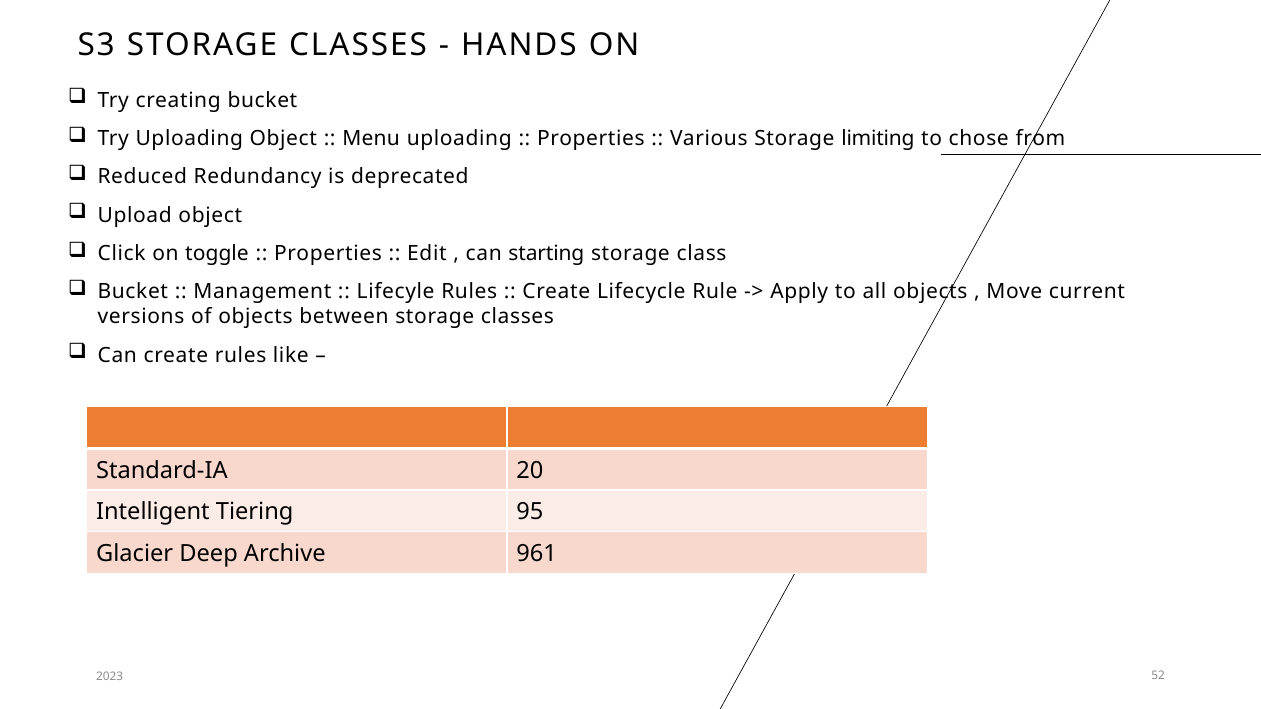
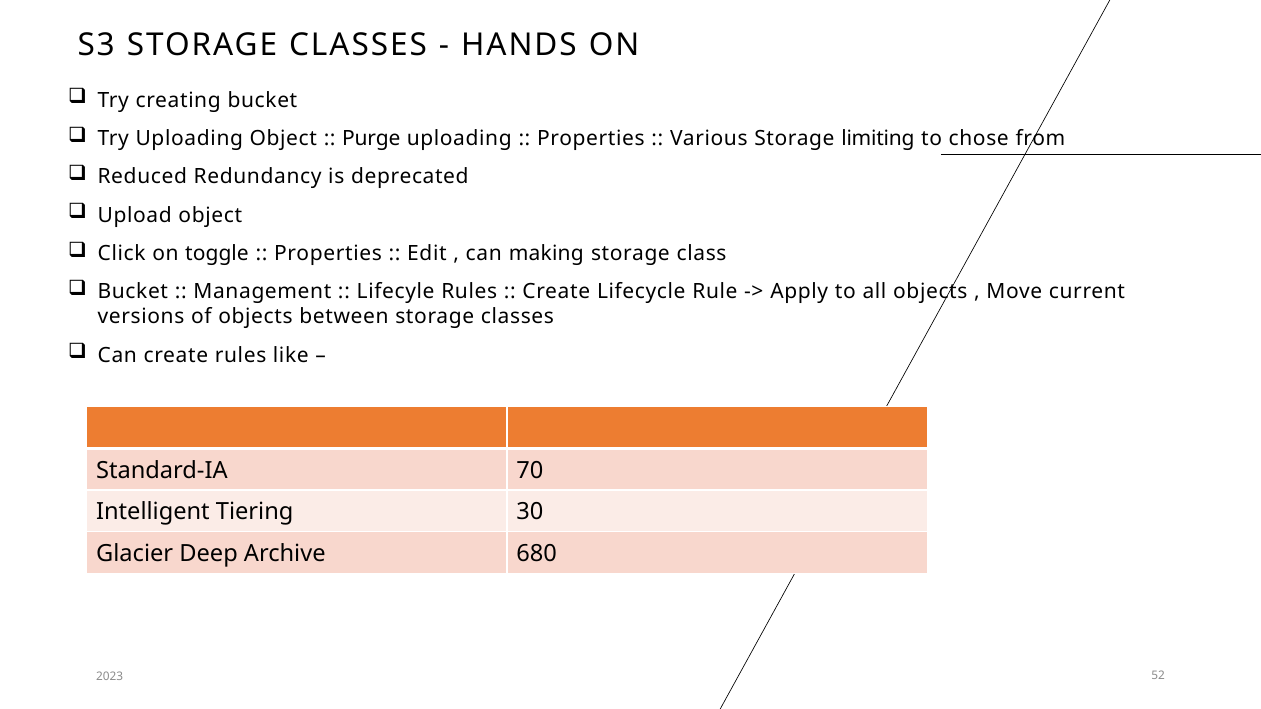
Menu: Menu -> Purge (371, 139)
starting: starting -> making (546, 254)
20: 20 -> 70 (530, 471)
95: 95 -> 30 (530, 512)
961: 961 -> 680 (537, 554)
